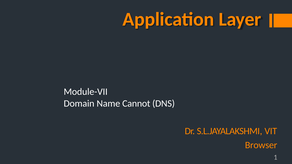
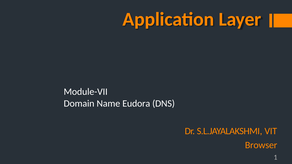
Cannot: Cannot -> Eudora (136, 104)
